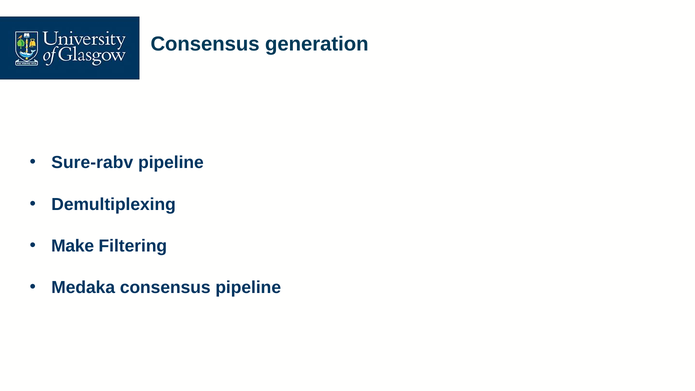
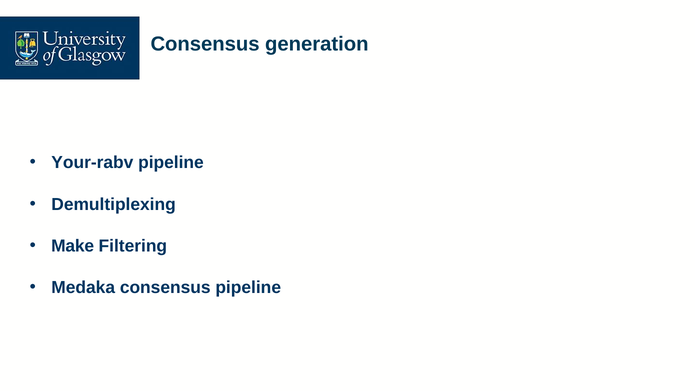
Sure-rabv: Sure-rabv -> Your-rabv (92, 163)
